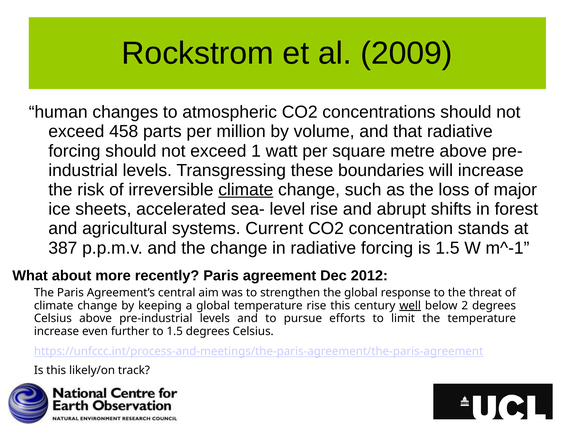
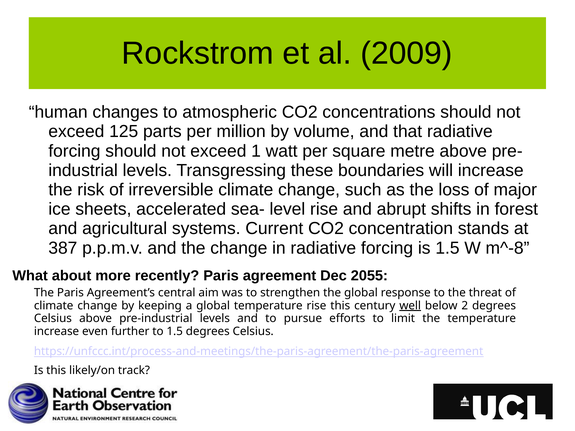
458: 458 -> 125 (124, 132)
climate underline: present -> none (246, 190)
m^-1: m^-1 -> m^-8 (507, 248)
2012: 2012 -> 2055 (369, 276)
